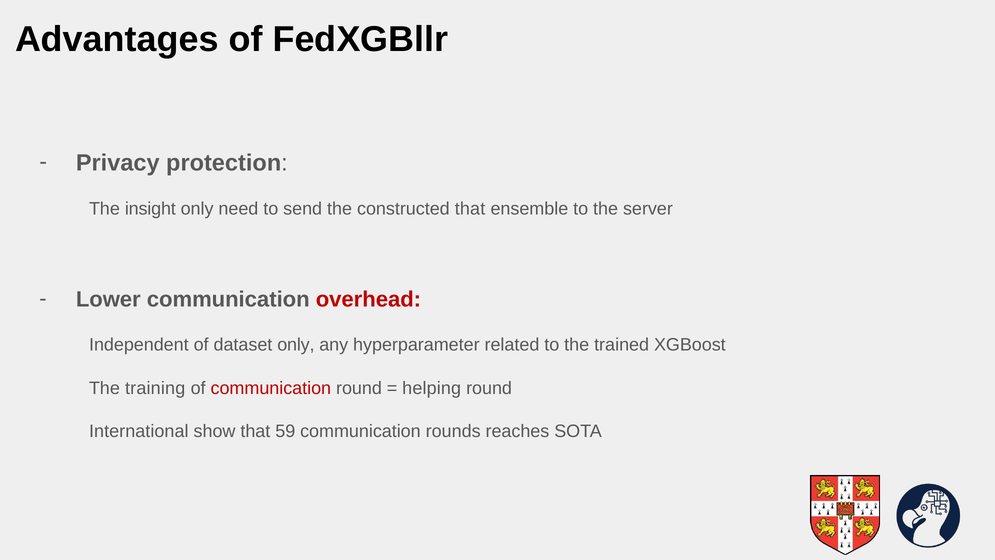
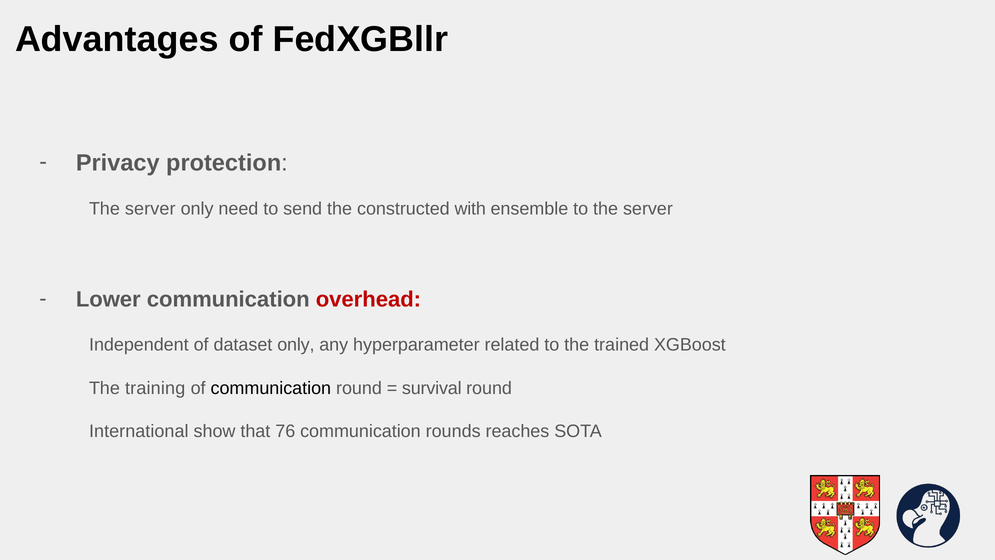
insight: insight -> server (150, 209)
constructed that: that -> with (470, 209)
communication colour: red -> black (271, 388)
helping: helping -> survival (432, 388)
59: 59 -> 76 (285, 431)
